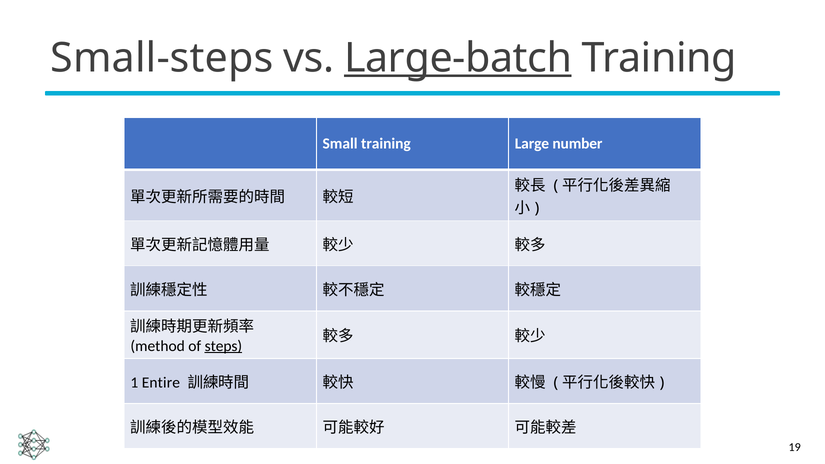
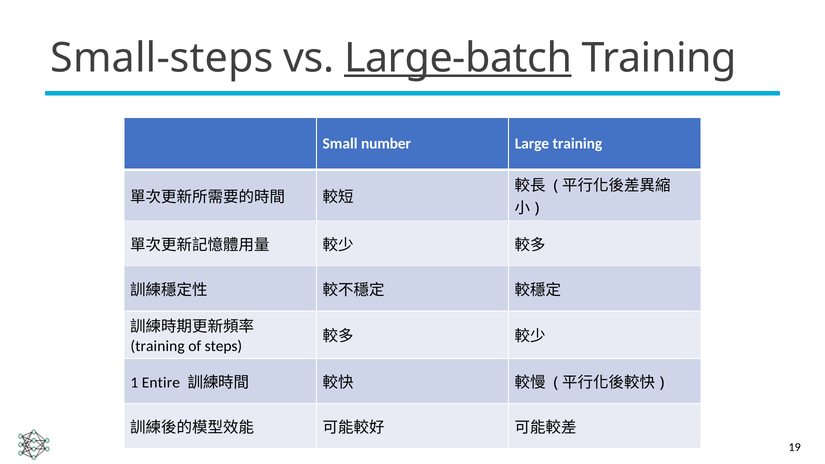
Small training: training -> number (386, 144)
Large number: number -> training (577, 144)
method: method -> training (158, 346)
steps underline: present -> none (223, 346)
